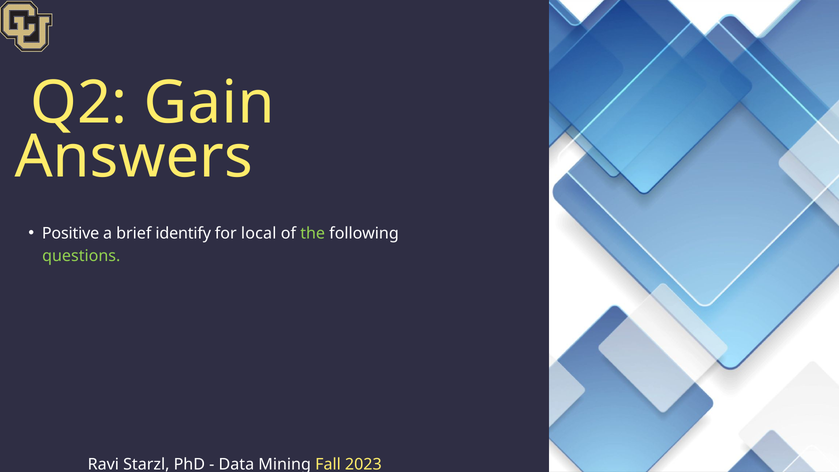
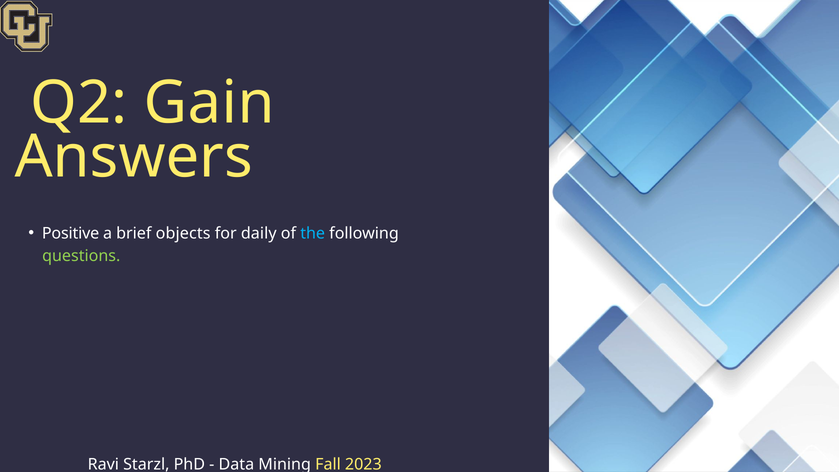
identify: identify -> objects (183, 234)
local: local -> daily (259, 234)
the colour: light green -> light blue (313, 234)
